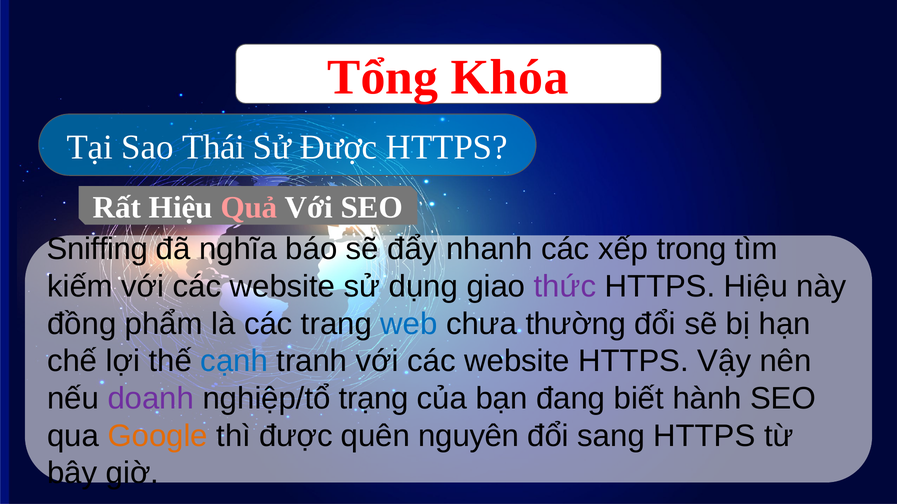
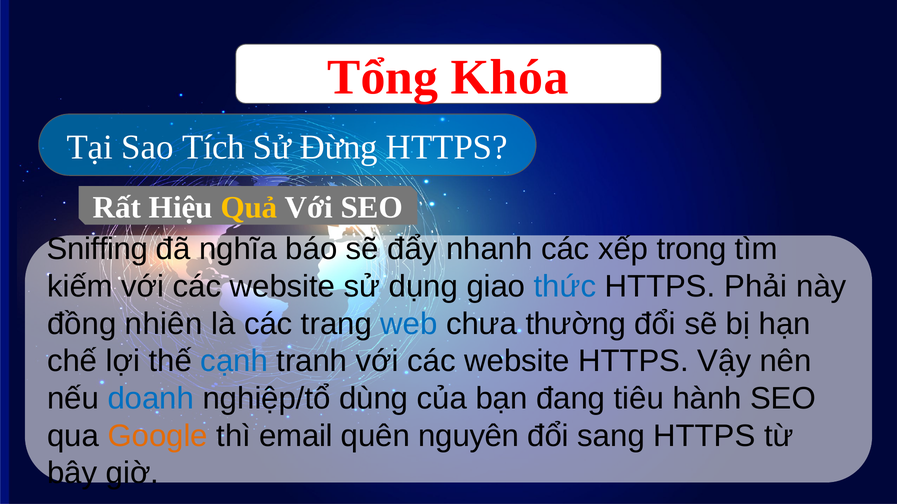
Thái: Thái -> Tích (213, 147)
Sử Được: Được -> Đừng (339, 147)
Quả colour: pink -> yellow (249, 208)
thức colour: purple -> blue (565, 287)
HTTPS Hiệu: Hiệu -> Phải (756, 287)
phẩm: phẩm -> nhiên (164, 324)
doanh colour: purple -> blue (151, 399)
trạng: trạng -> dùng (374, 399)
biết: biết -> tiêu (639, 399)
thì được: được -> email (296, 436)
